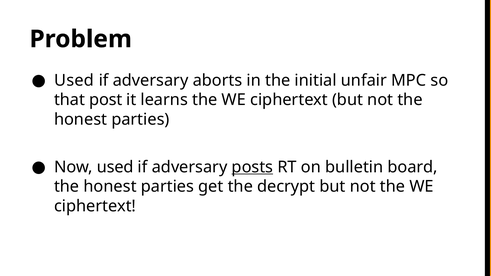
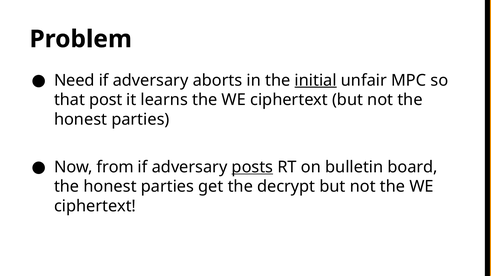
Used: Used -> Need (74, 80)
initial underline: none -> present (316, 80)
Now used: used -> from (115, 167)
